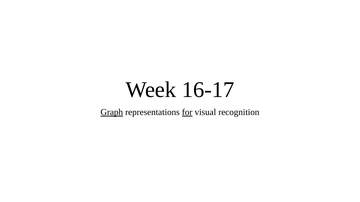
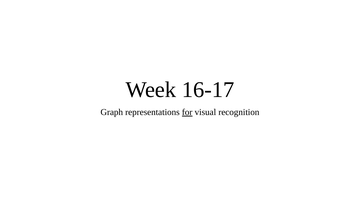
Graph underline: present -> none (112, 113)
